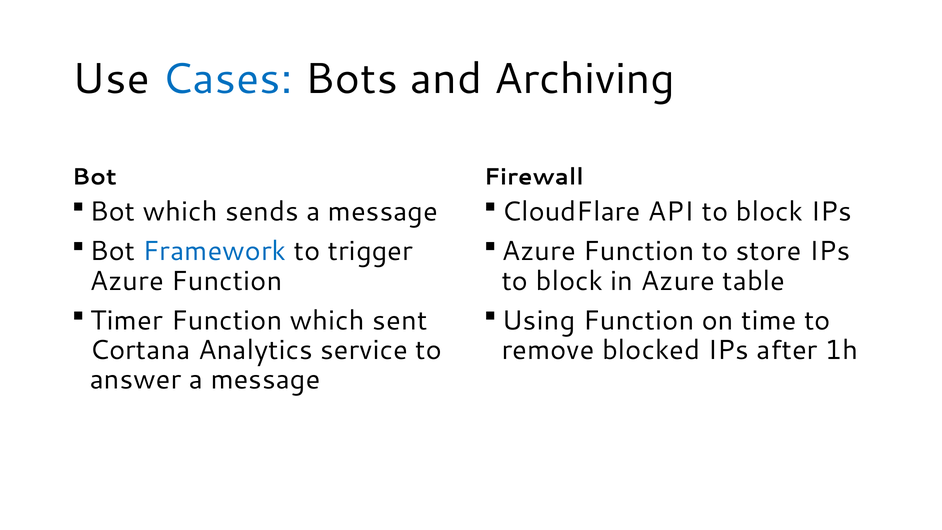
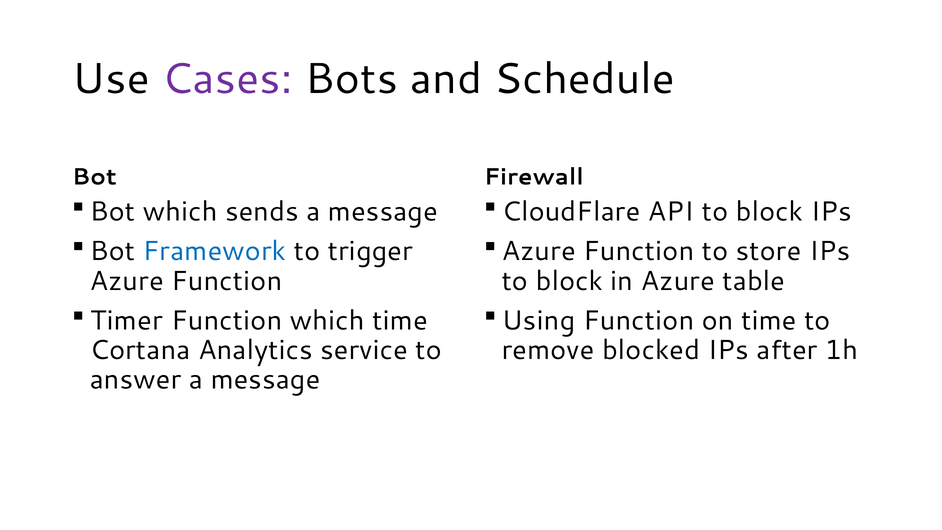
Cases colour: blue -> purple (227, 79)
Archiving: Archiving -> Schedule (584, 79)
which sent: sent -> time (400, 320)
